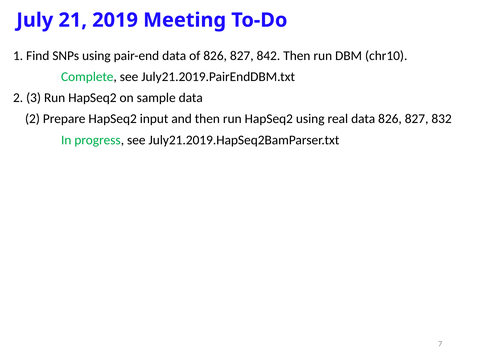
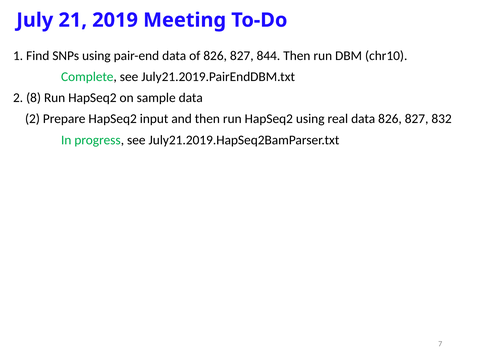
842: 842 -> 844 (268, 56)
3: 3 -> 8 (34, 98)
